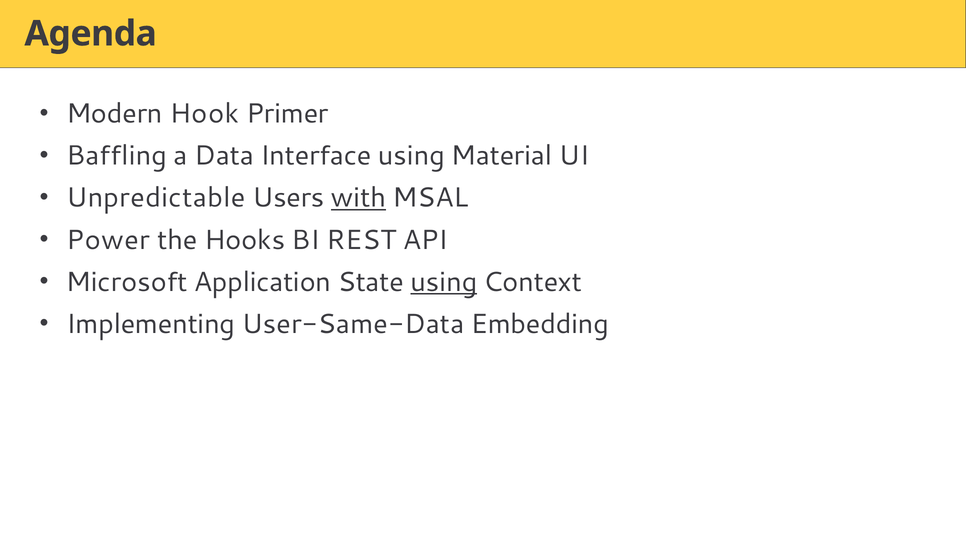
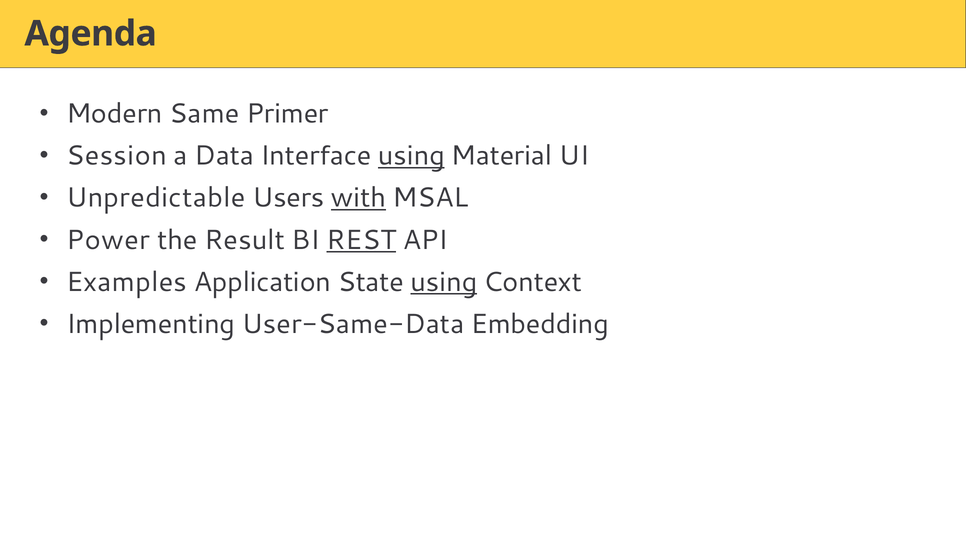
Hook: Hook -> Same (205, 114)
Baffling: Baffling -> Session (116, 156)
using underline: none -> present (411, 156)
Hooks: Hooks -> Result (245, 240)
REST underline: none -> present (362, 240)
Microsoft: Microsoft -> Examples (127, 282)
